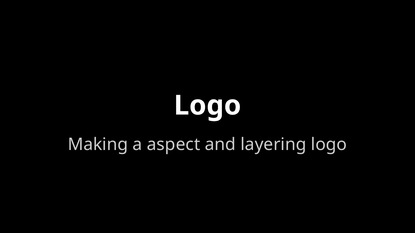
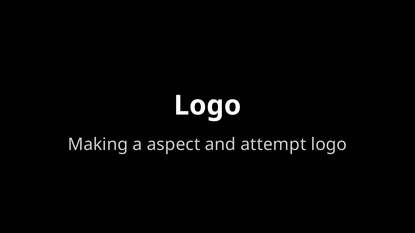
layering: layering -> attempt (273, 145)
